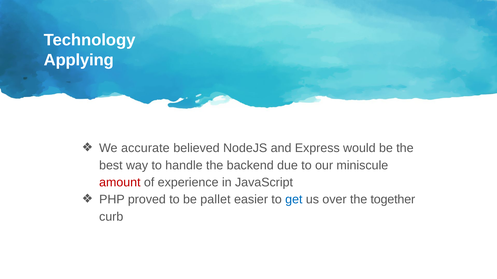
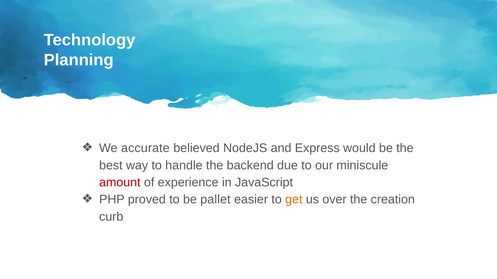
Applying: Applying -> Planning (79, 60)
get colour: blue -> orange (294, 200)
together: together -> creation (393, 200)
